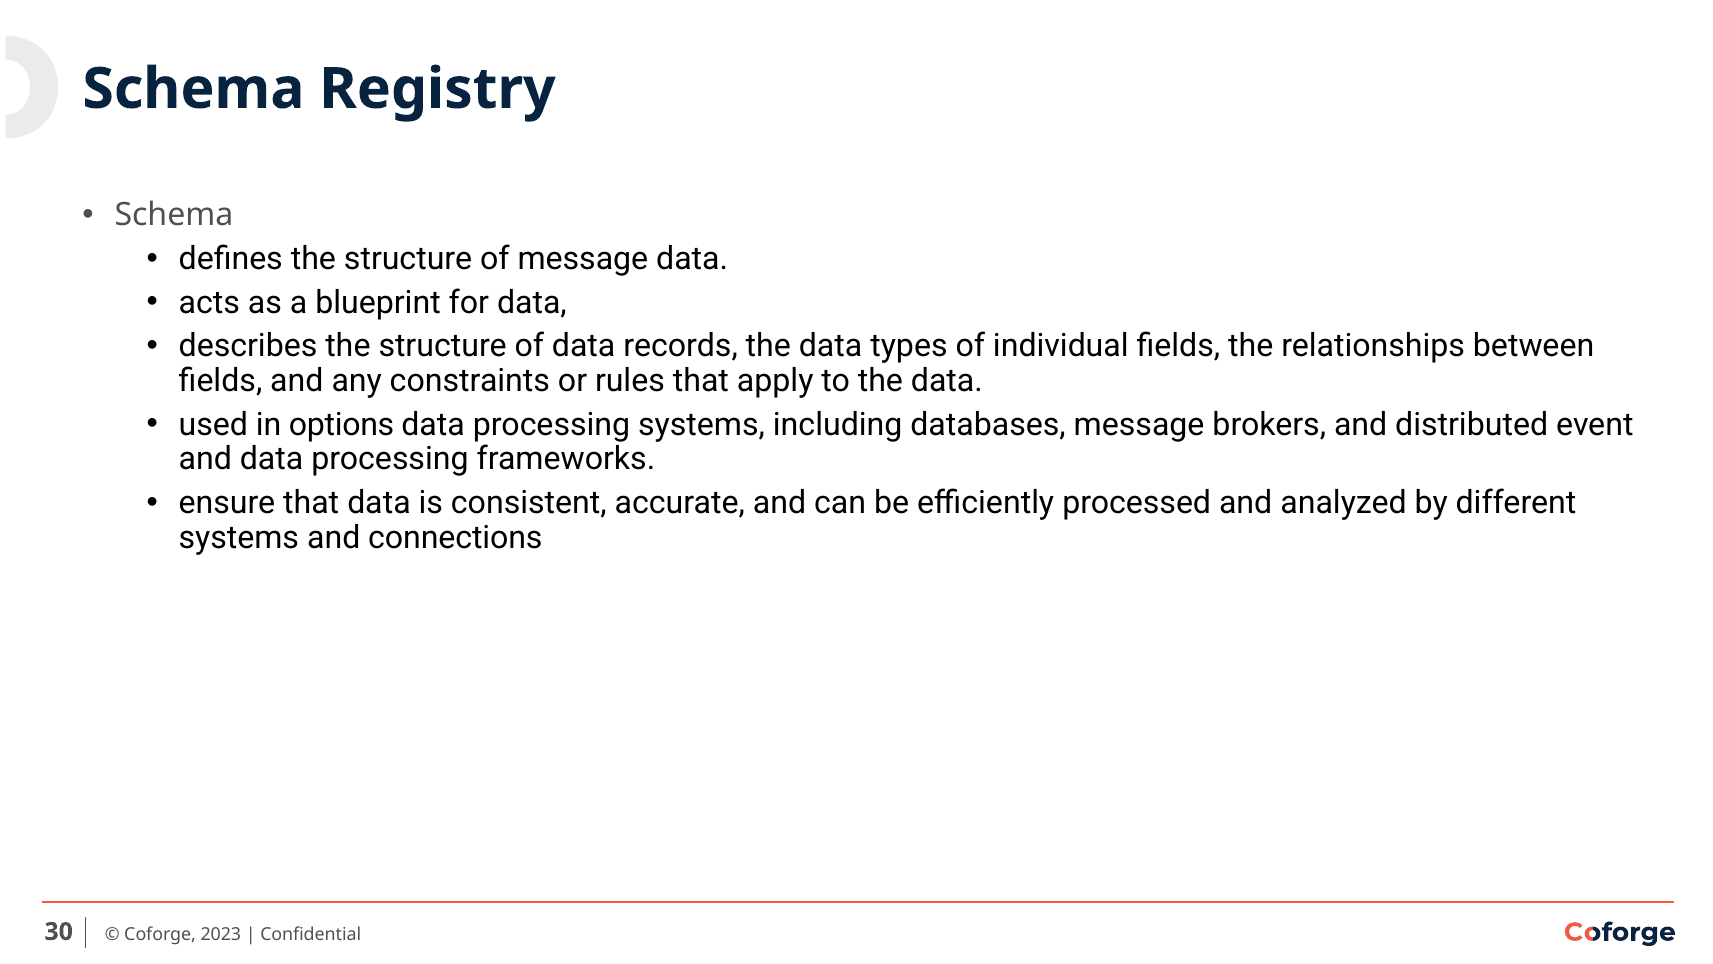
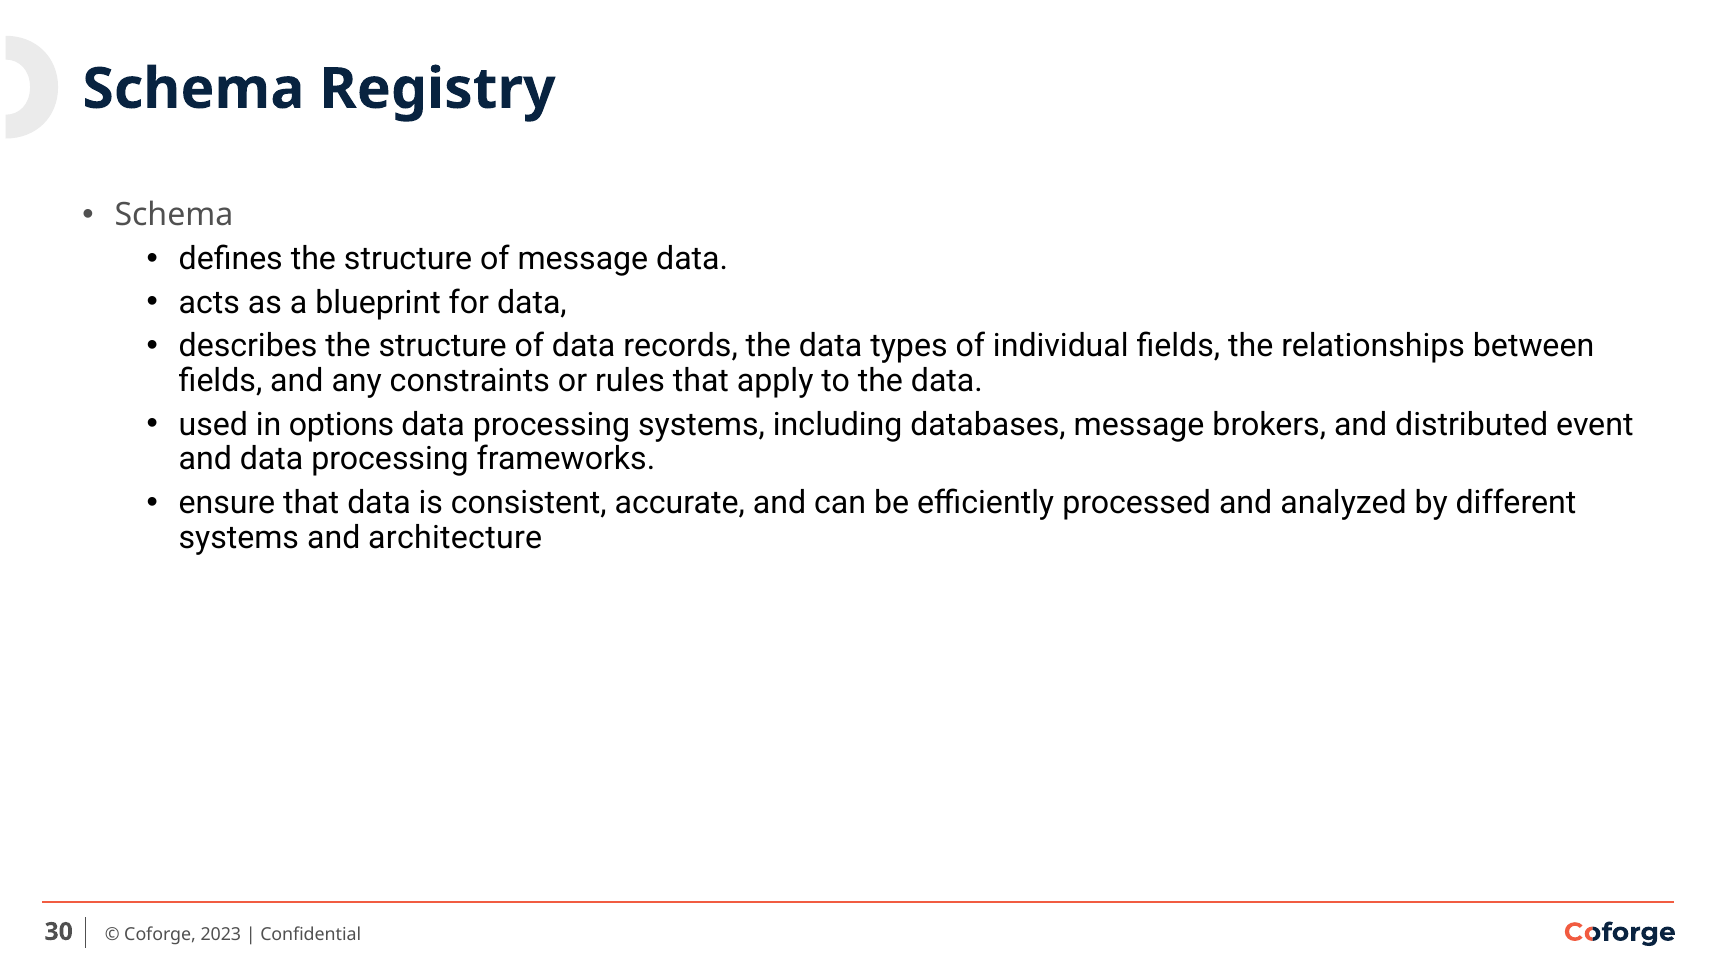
connections: connections -> architecture (455, 537)
